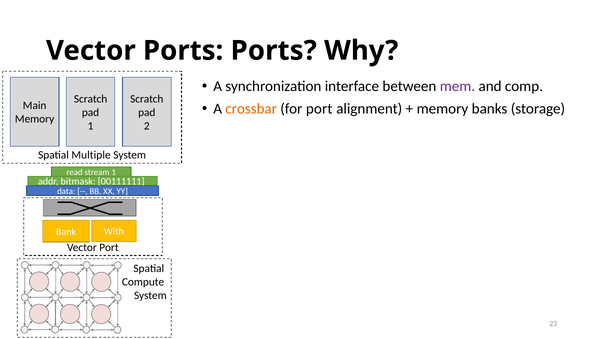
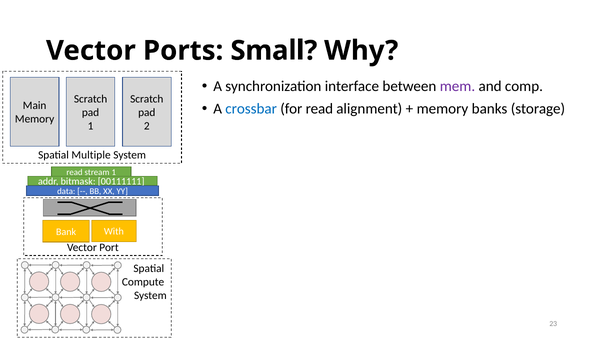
Ports Ports: Ports -> Small (274, 51)
crossbar colour: orange -> blue (251, 109)
for port: port -> read (319, 109)
